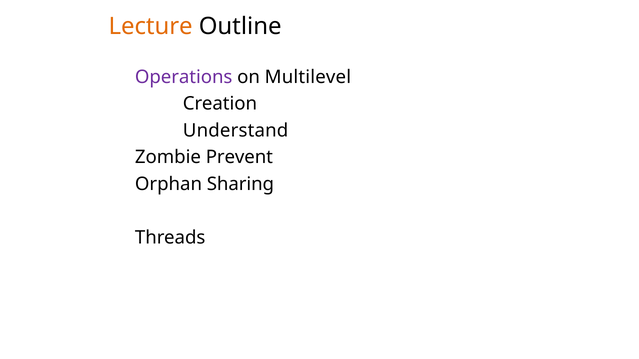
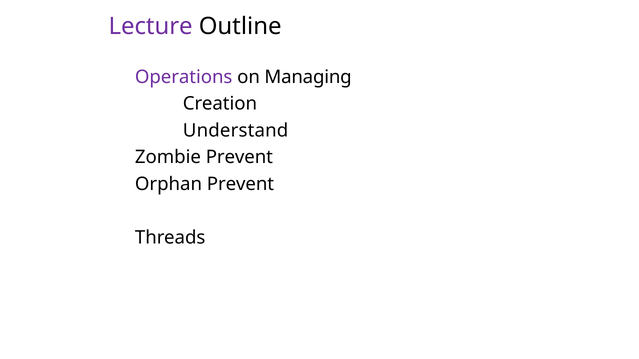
Lecture colour: orange -> purple (151, 27)
Multilevel: Multilevel -> Managing (308, 77)
Orphan Sharing: Sharing -> Prevent (240, 184)
